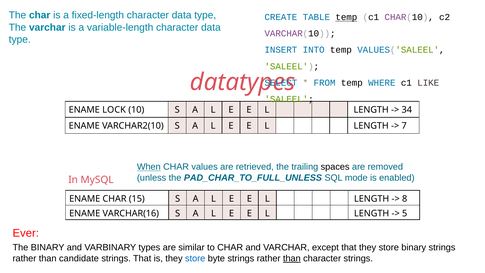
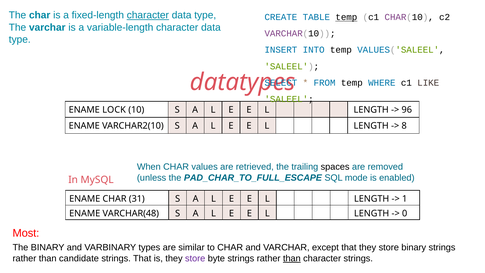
character underline: none -> present (148, 15)
34: 34 -> 96 (407, 110)
7: 7 -> 8 (404, 126)
When underline: present -> none (149, 167)
PAD_CHAR_TO_FULL_UNLESS: PAD_CHAR_TO_FULL_UNLESS -> PAD_CHAR_TO_FULL_ESCAPE (253, 178)
15: 15 -> 31 (137, 199)
8: 8 -> 1 (405, 199)
VARCHAR(16: VARCHAR(16 -> VARCHAR(48 (131, 213)
5: 5 -> 0 (405, 213)
Ever: Ever -> Most (26, 233)
store colour: blue -> purple (195, 258)
